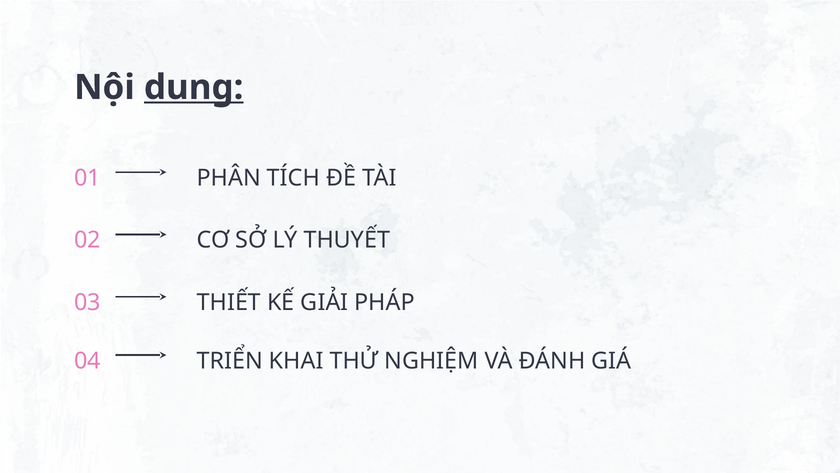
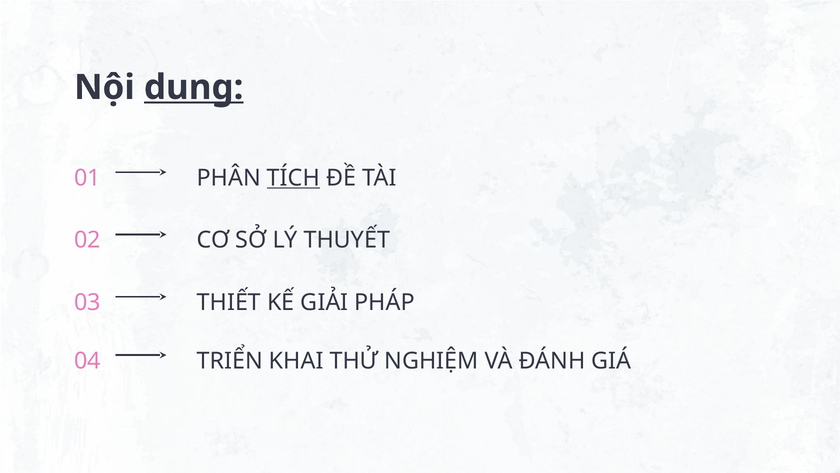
TÍCH underline: none -> present (293, 178)
